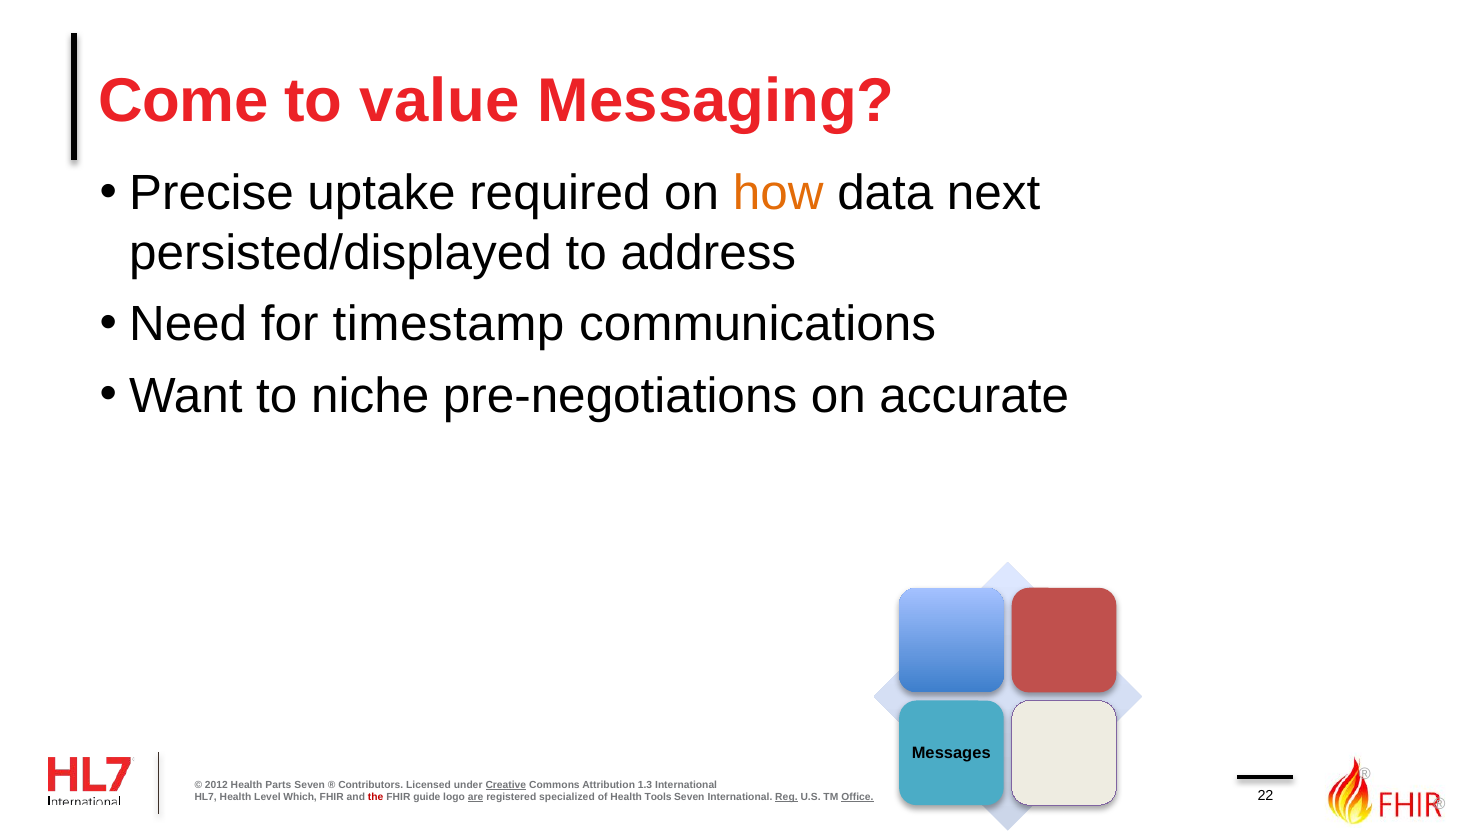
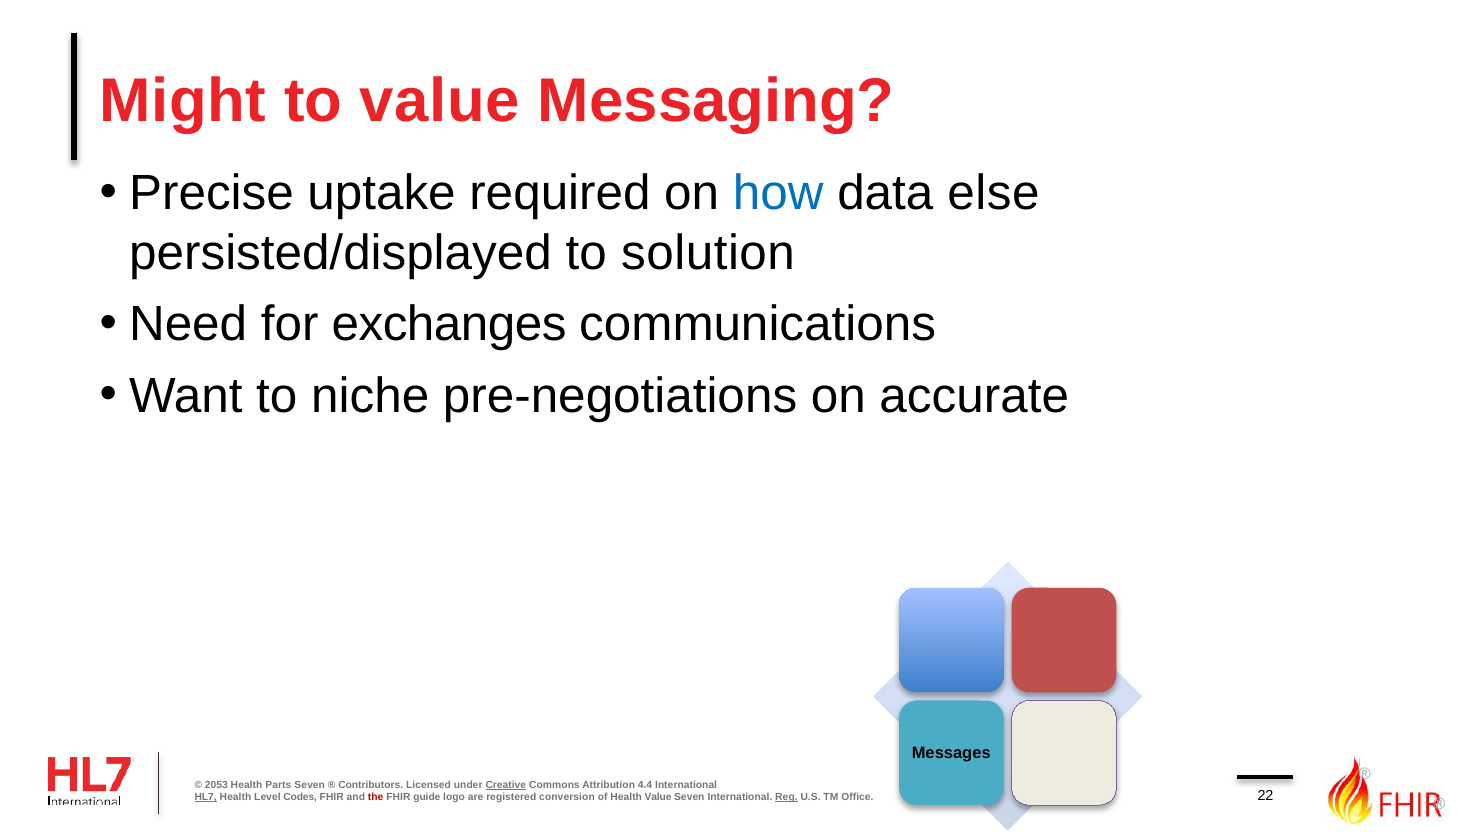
Come: Come -> Might (183, 101)
how colour: orange -> blue (778, 193)
next: next -> else (993, 193)
address: address -> solution (708, 253)
timestamp: timestamp -> exchanges (449, 324)
2012: 2012 -> 2053 (216, 785)
1.3: 1.3 -> 4.4 (645, 785)
HL7 underline: none -> present (206, 797)
Which: Which -> Codes (300, 797)
are underline: present -> none (476, 797)
specialized: specialized -> conversion (567, 797)
Health Tools: Tools -> Value (658, 797)
Office underline: present -> none (857, 797)
